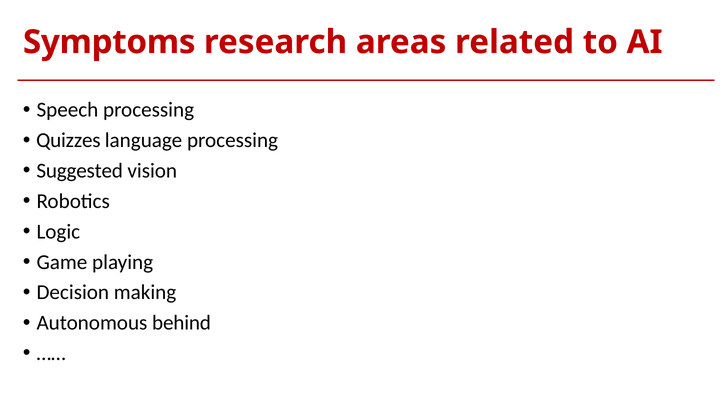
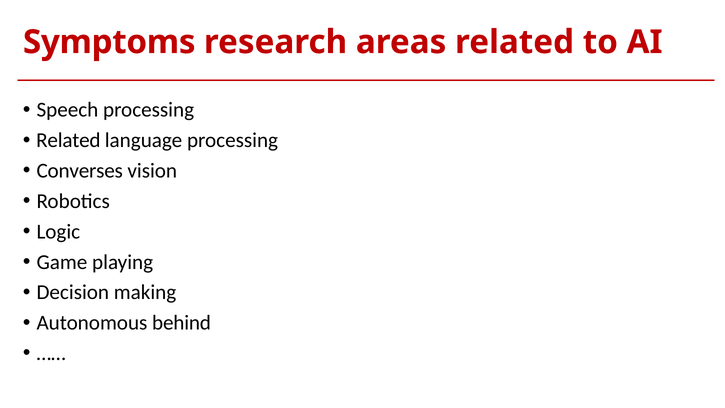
Quizzes: Quizzes -> Related (68, 140)
Suggested: Suggested -> Converses (80, 171)
